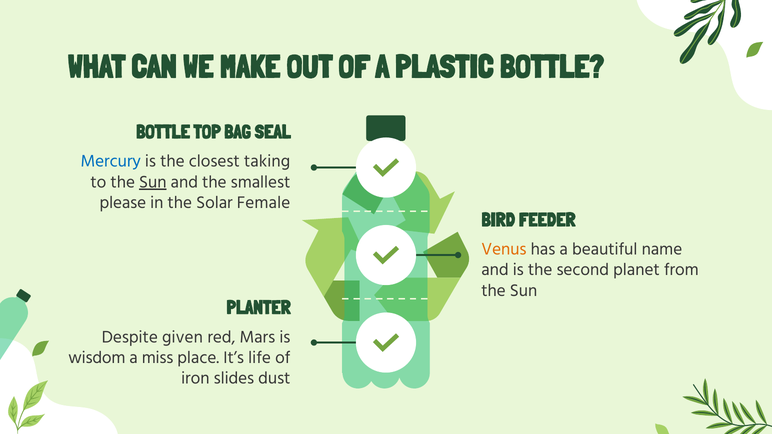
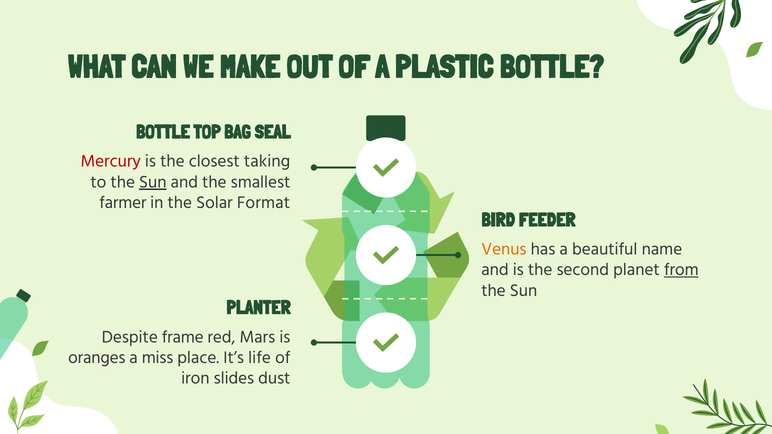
Mercury colour: blue -> red (111, 161)
please: please -> farmer (123, 203)
Female: Female -> Format (264, 203)
from underline: none -> present (681, 270)
given: given -> frame (183, 337)
wisdom: wisdom -> oranges (97, 358)
